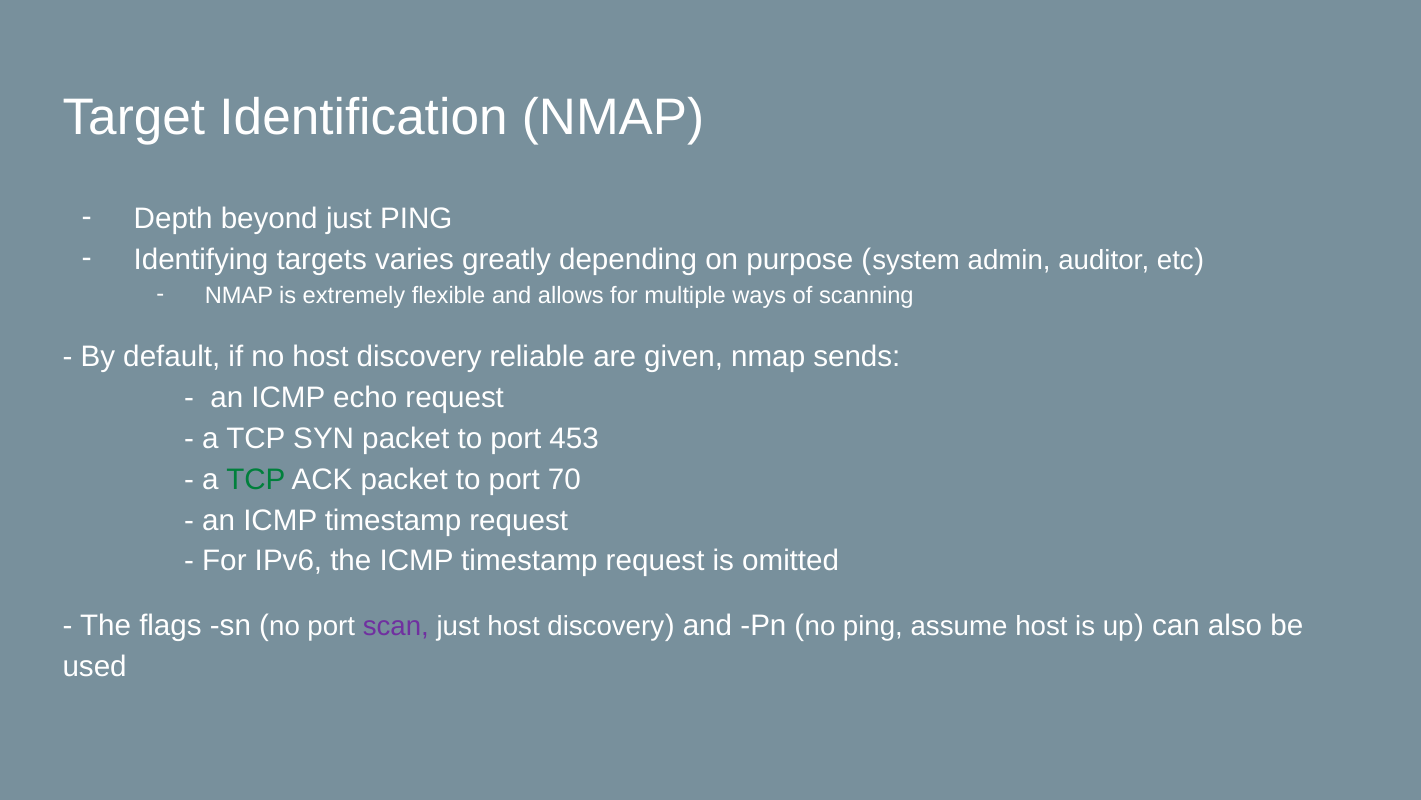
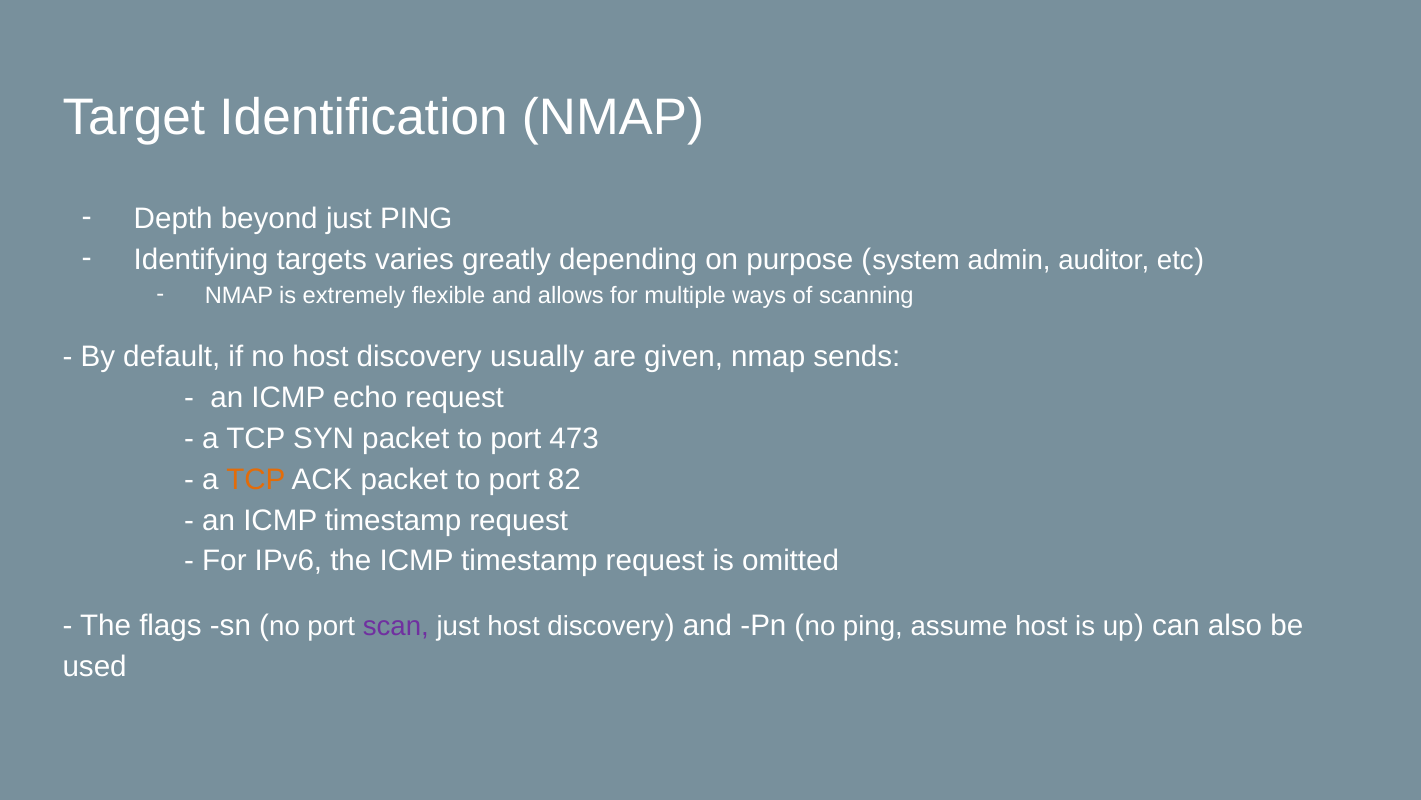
reliable: reliable -> usually (537, 356)
453: 453 -> 473 (574, 438)
TCP colour: green -> orange (256, 479)
70: 70 -> 82 (564, 479)
